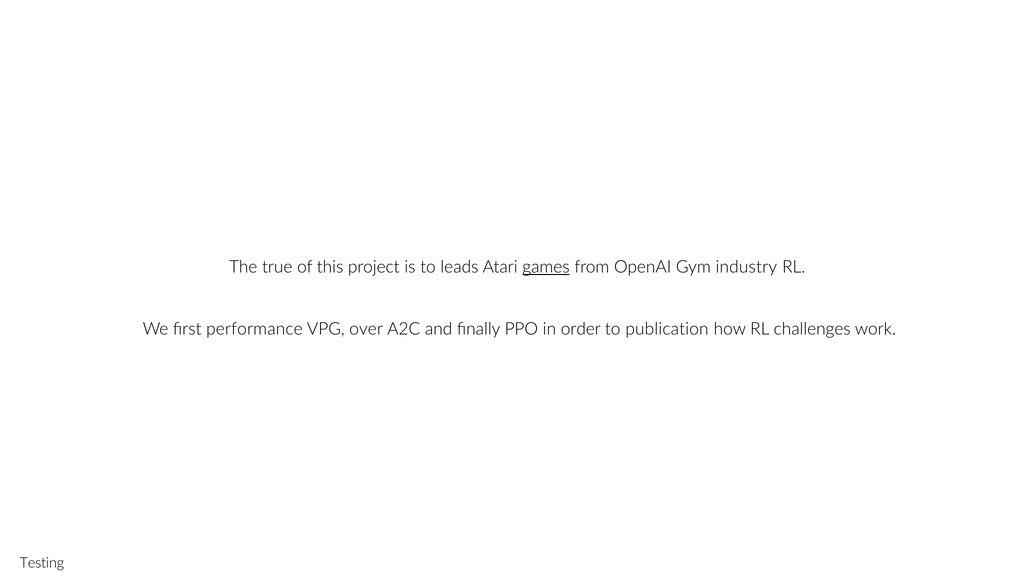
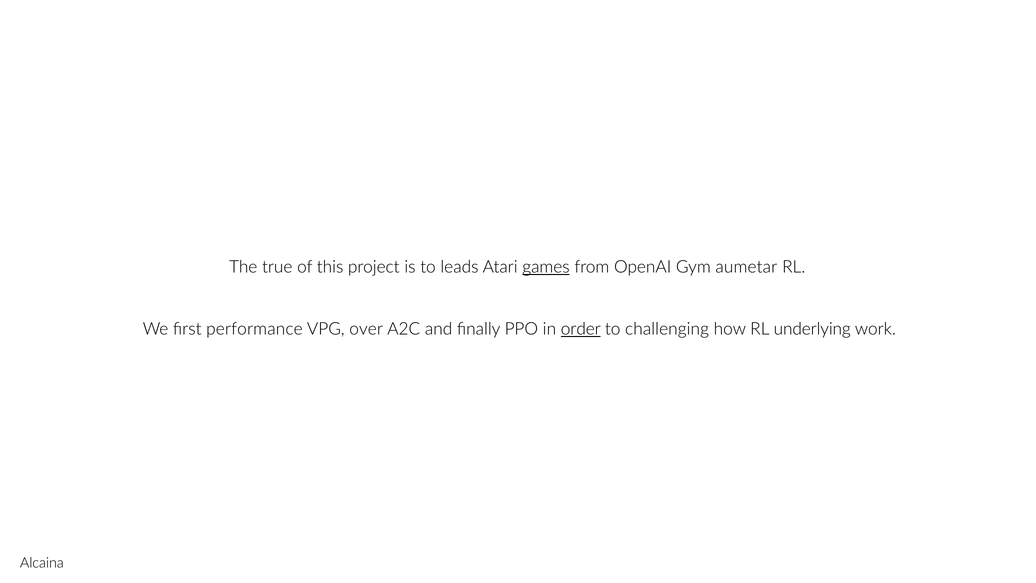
industry: industry -> aumetar (746, 267)
order underline: none -> present (581, 329)
publication: publication -> challenging (667, 329)
challenges: challenges -> underlying (812, 329)
Testing: Testing -> Alcaina (42, 563)
